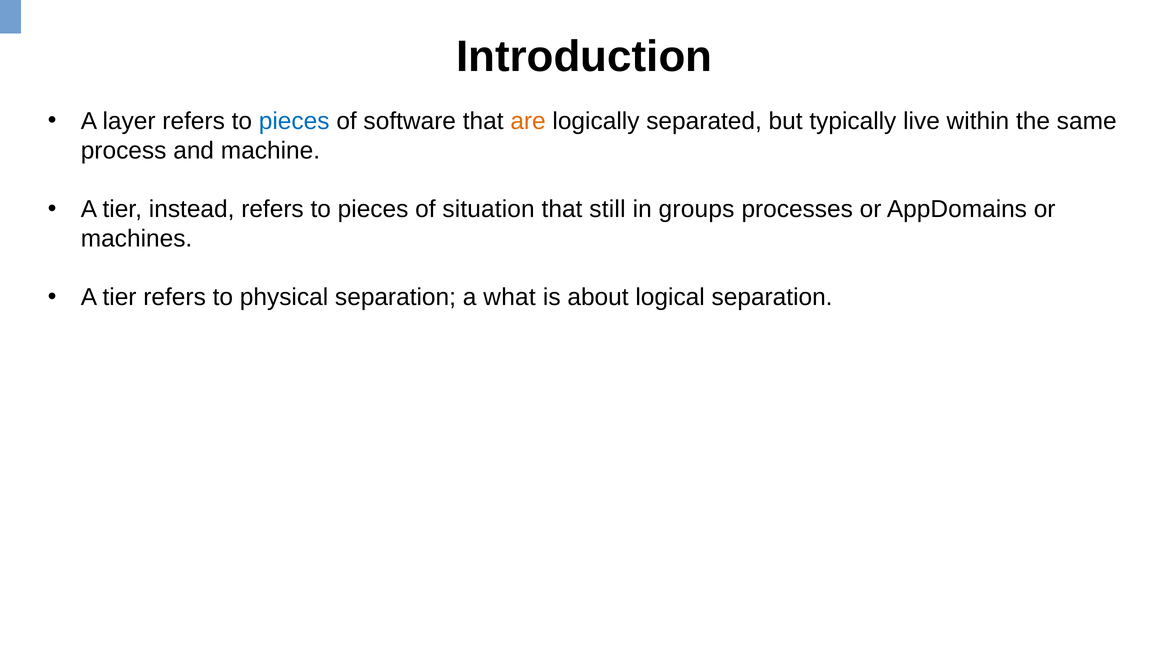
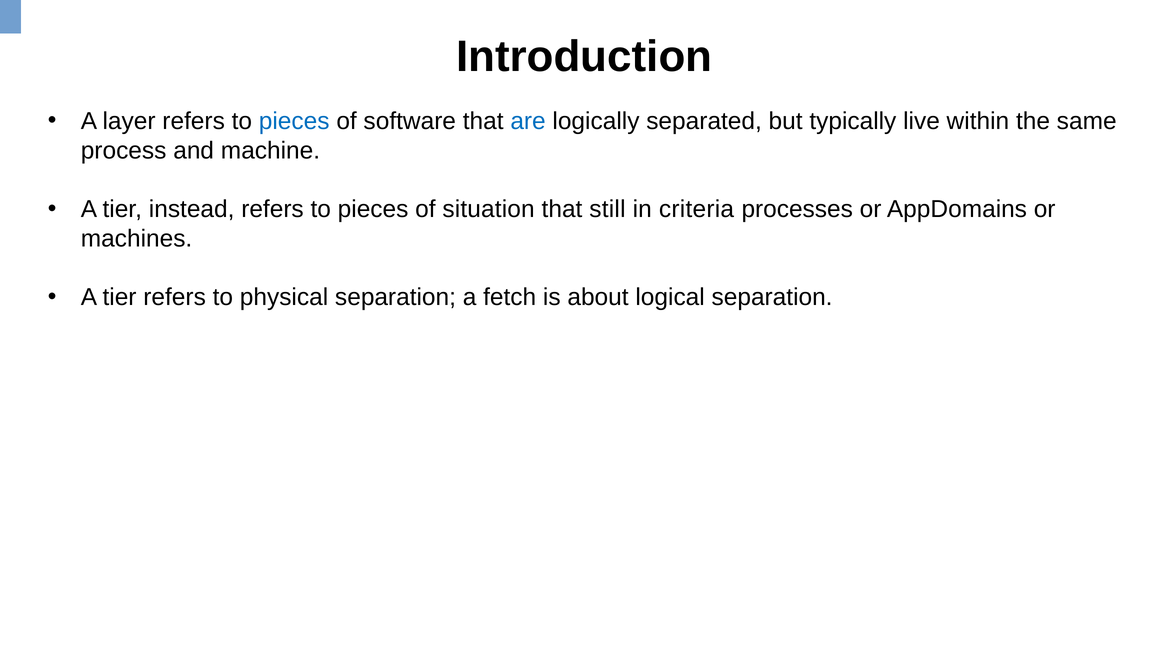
are colour: orange -> blue (528, 121)
groups: groups -> criteria (697, 209)
what: what -> fetch (510, 297)
